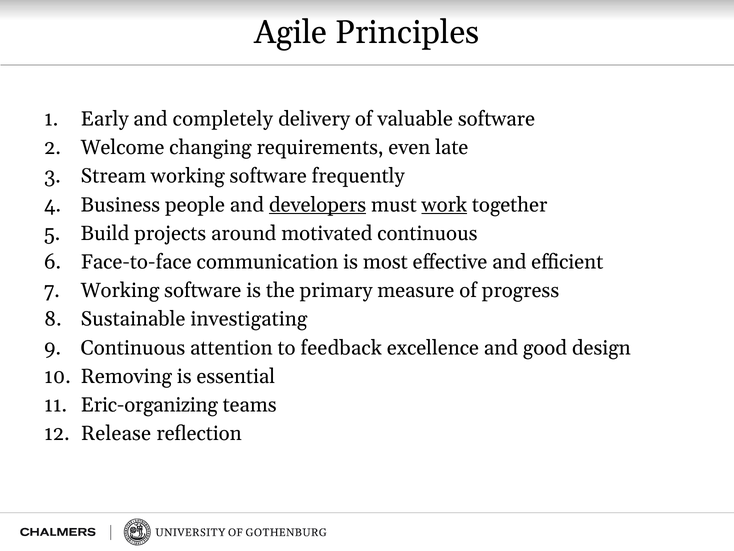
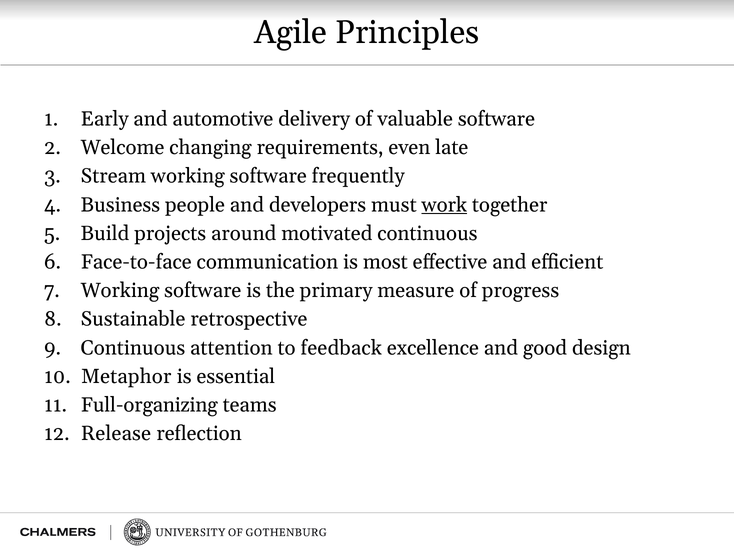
completely: completely -> automotive (223, 119)
developers underline: present -> none (318, 205)
investigating: investigating -> retrospective (249, 319)
Removing: Removing -> Metaphor (126, 376)
Eric-organizing: Eric-organizing -> Full-organizing (149, 405)
